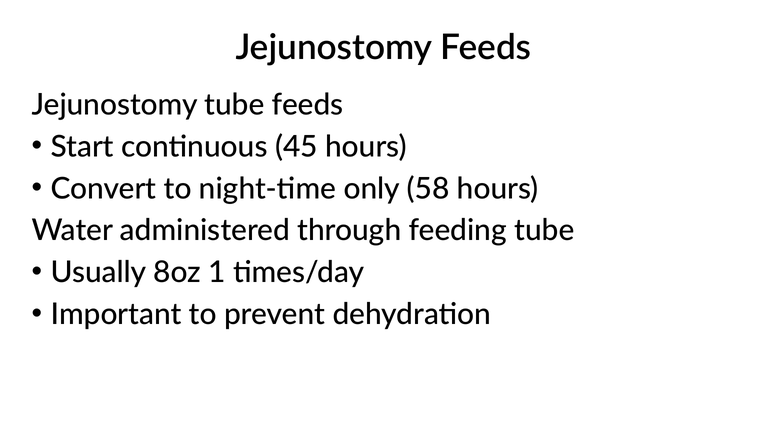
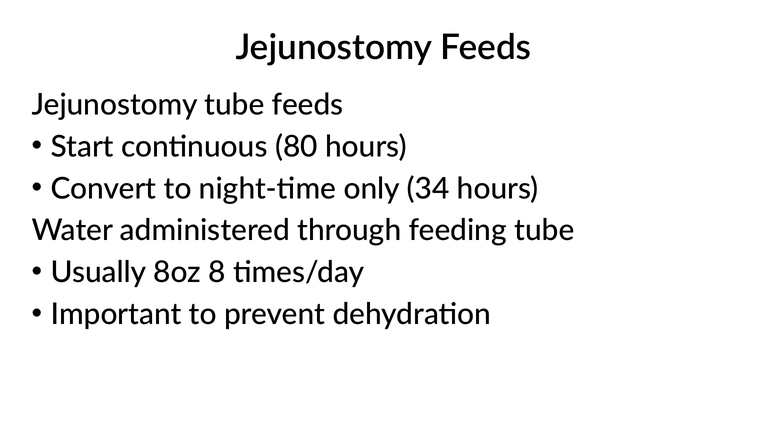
45: 45 -> 80 (296, 147)
58: 58 -> 34 (428, 188)
1: 1 -> 8 (217, 272)
